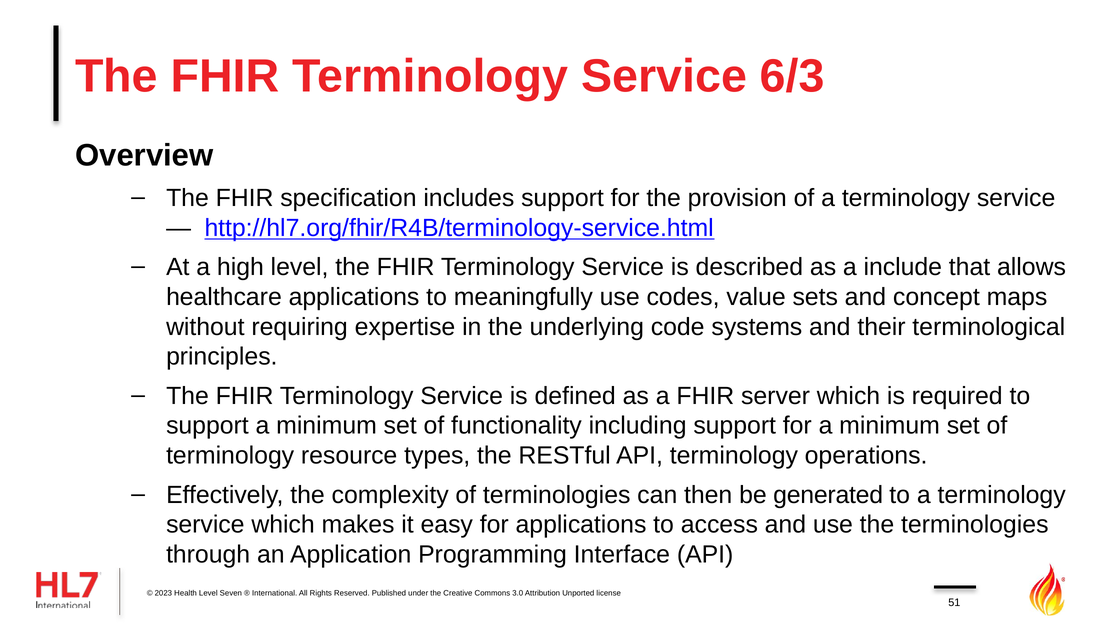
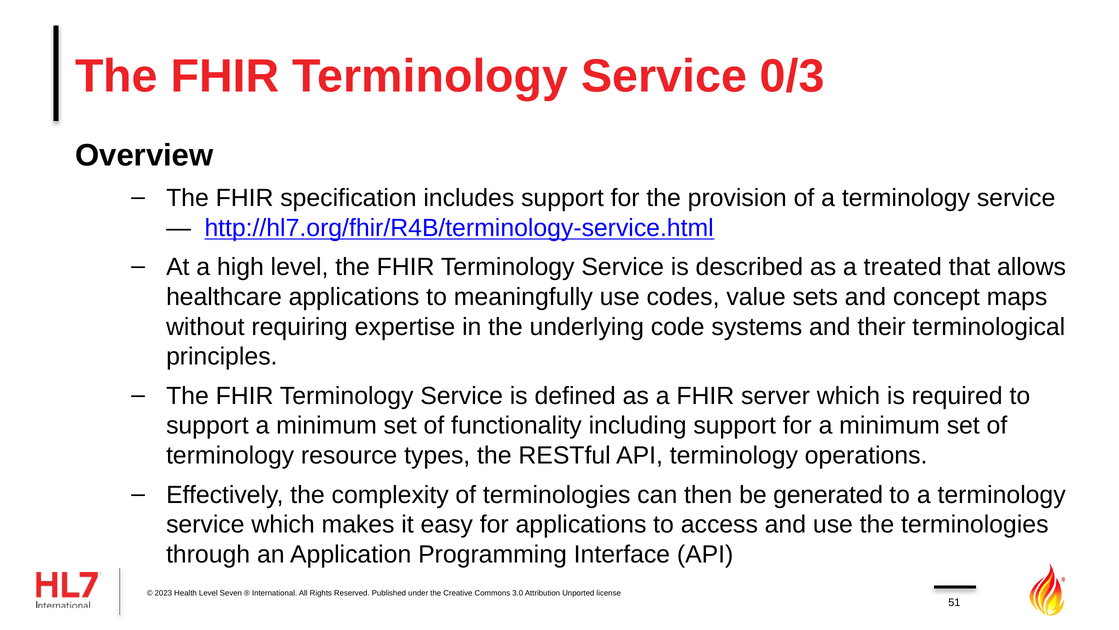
6/3: 6/3 -> 0/3 (792, 76)
include: include -> treated (903, 267)
